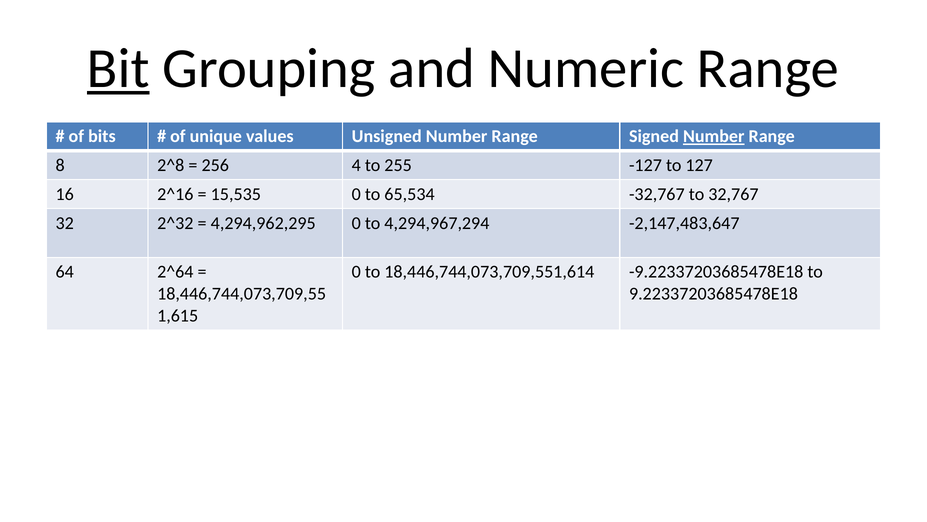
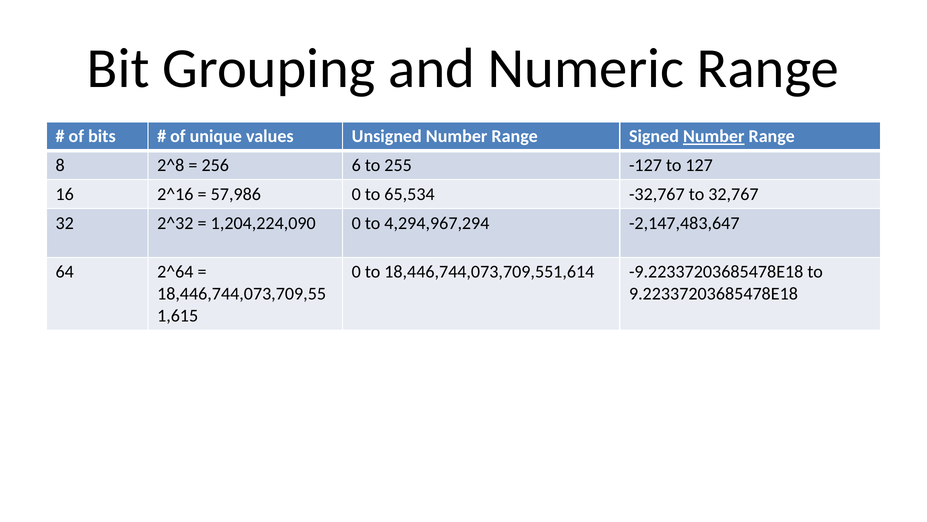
Bit underline: present -> none (118, 68)
4: 4 -> 6 (356, 165)
15,535: 15,535 -> 57,986 (236, 194)
4,294,962,295: 4,294,962,295 -> 1,204,224,090 (263, 223)
